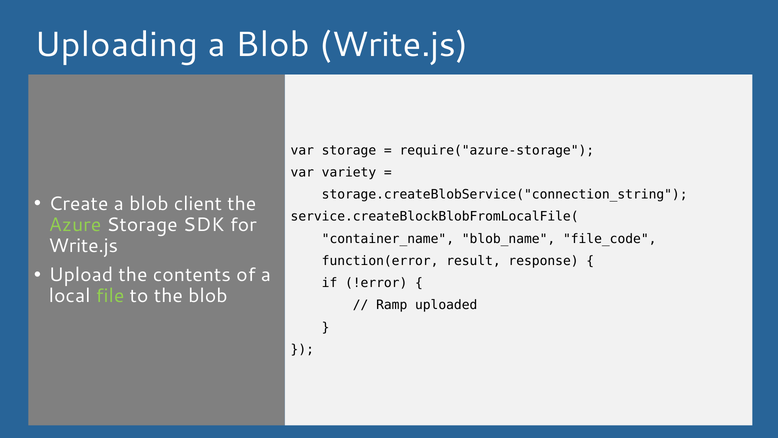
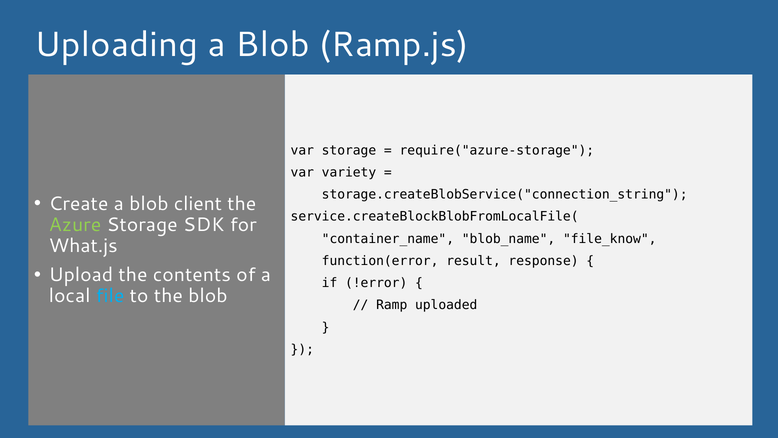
Blob Write.js: Write.js -> Ramp.js (394, 45)
file_code: file_code -> file_know (610, 239)
Write.js: Write.js -> What.js (83, 246)
file colour: light green -> light blue (110, 296)
